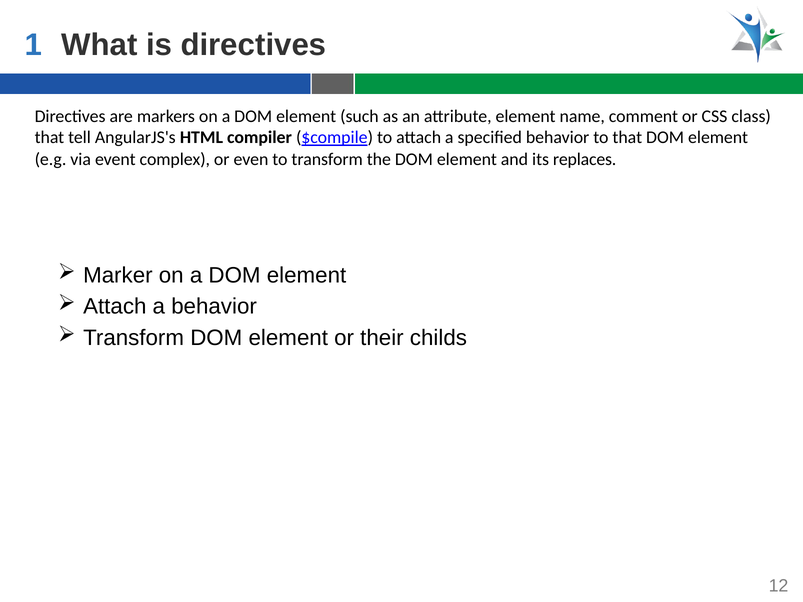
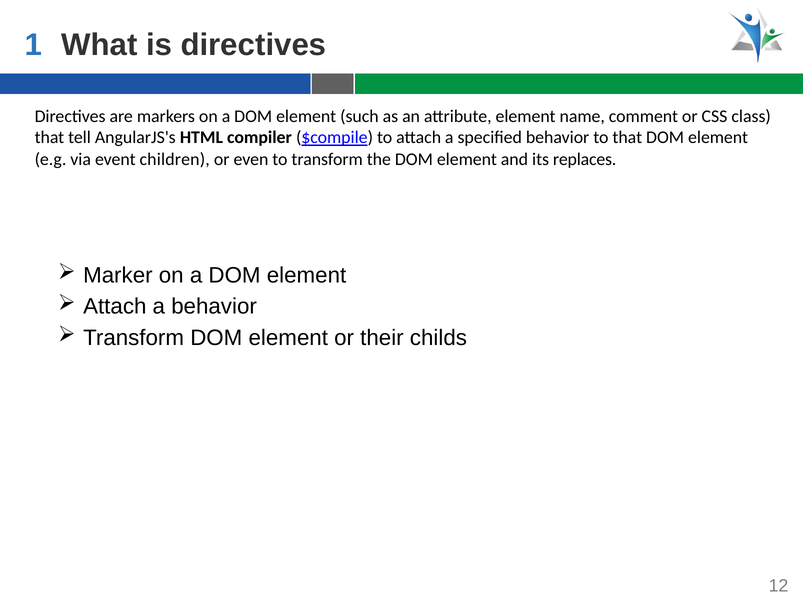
complex: complex -> children (175, 159)
